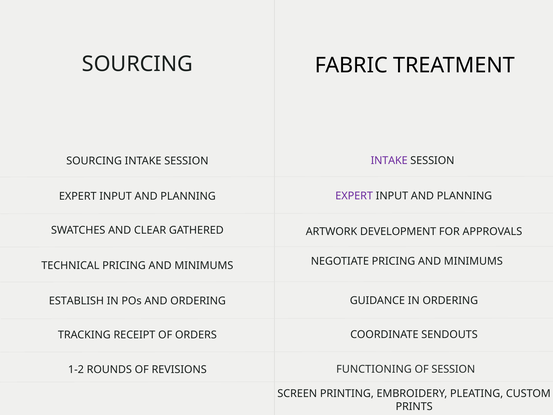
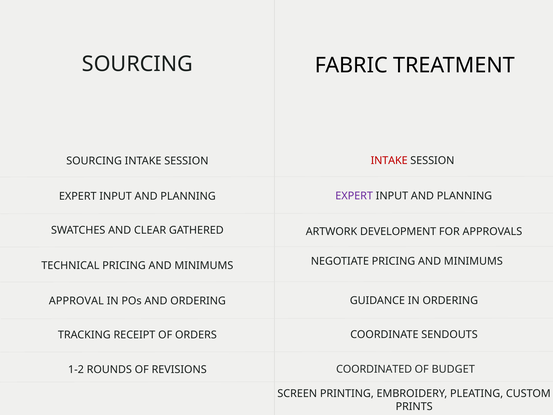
INTAKE colour: purple -> red (389, 161)
ESTABLISH: ESTABLISH -> APPROVAL (76, 301)
FUNCTIONING: FUNCTIONING -> COORDINATED (374, 369)
OF SESSION: SESSION -> BUDGET (453, 369)
